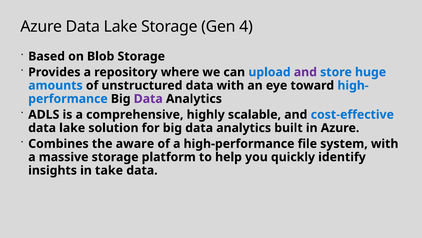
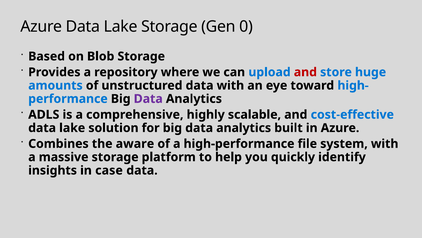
4: 4 -> 0 (246, 26)
and colour: purple -> red (305, 72)
take: take -> case (109, 170)
